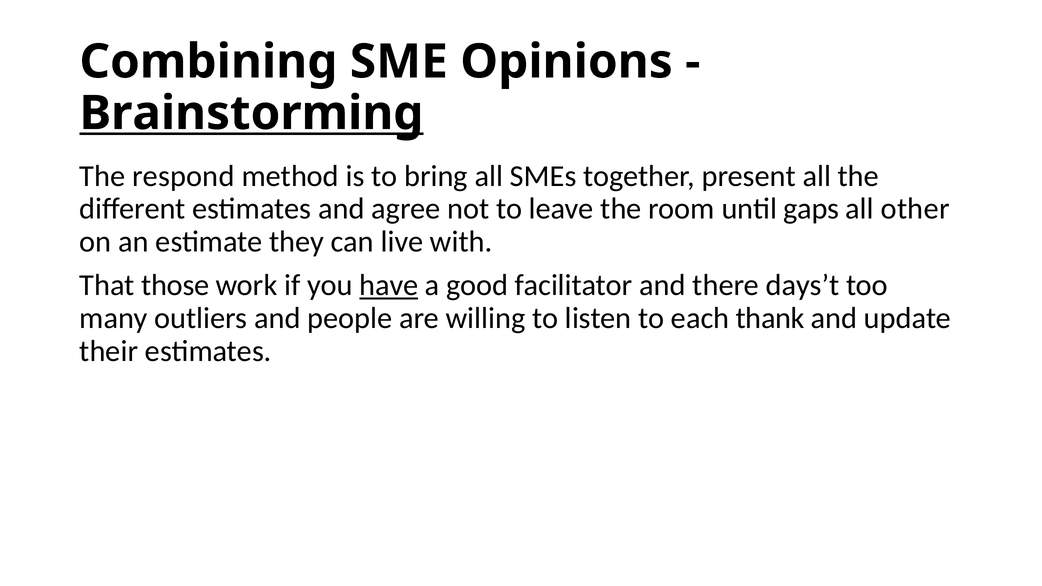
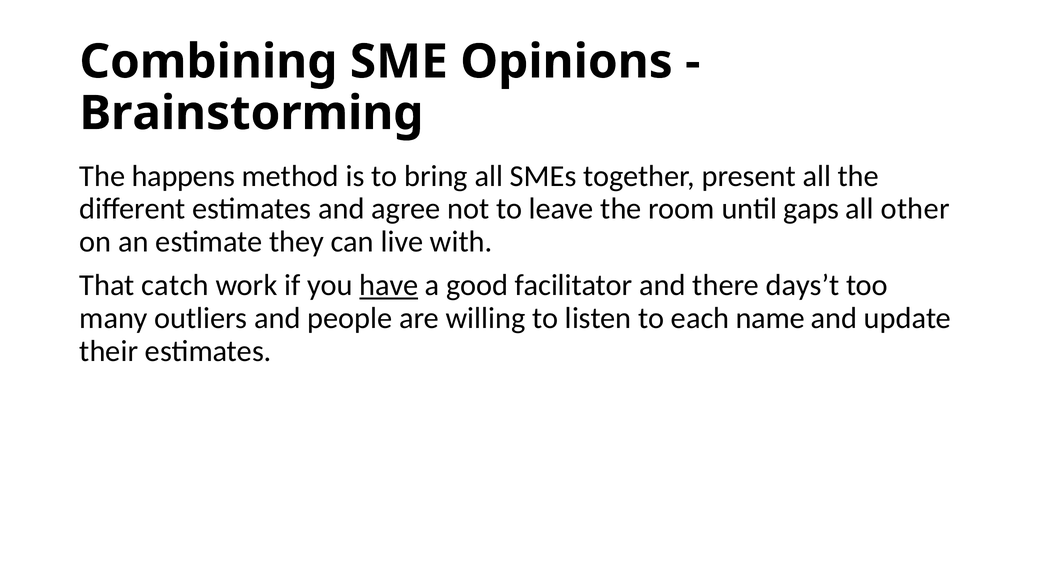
Brainstorming underline: present -> none (251, 113)
respond: respond -> happens (184, 176)
those: those -> catch (175, 286)
thank: thank -> name (770, 318)
